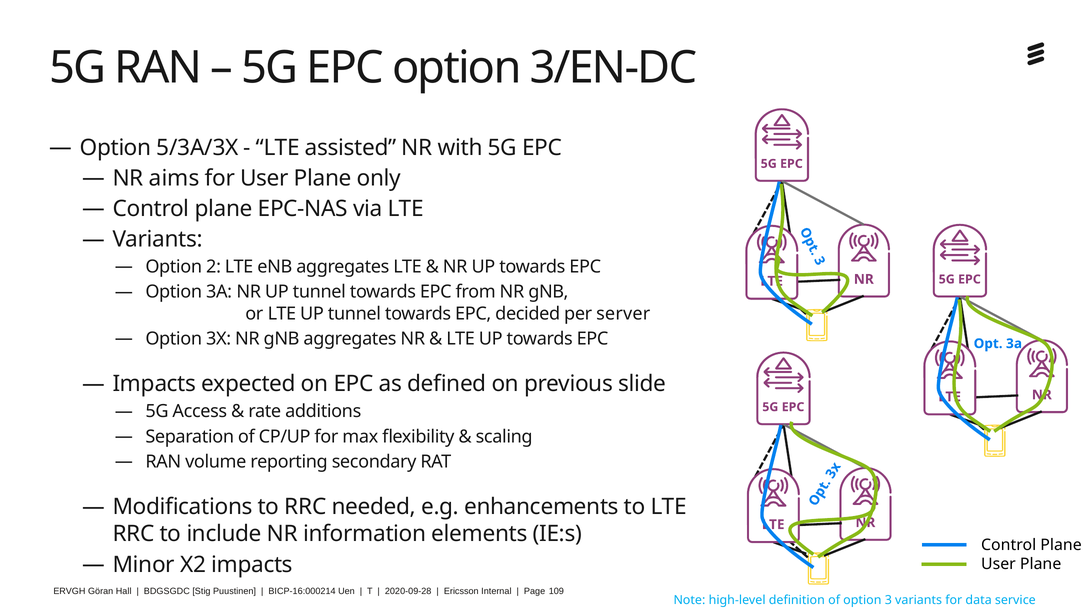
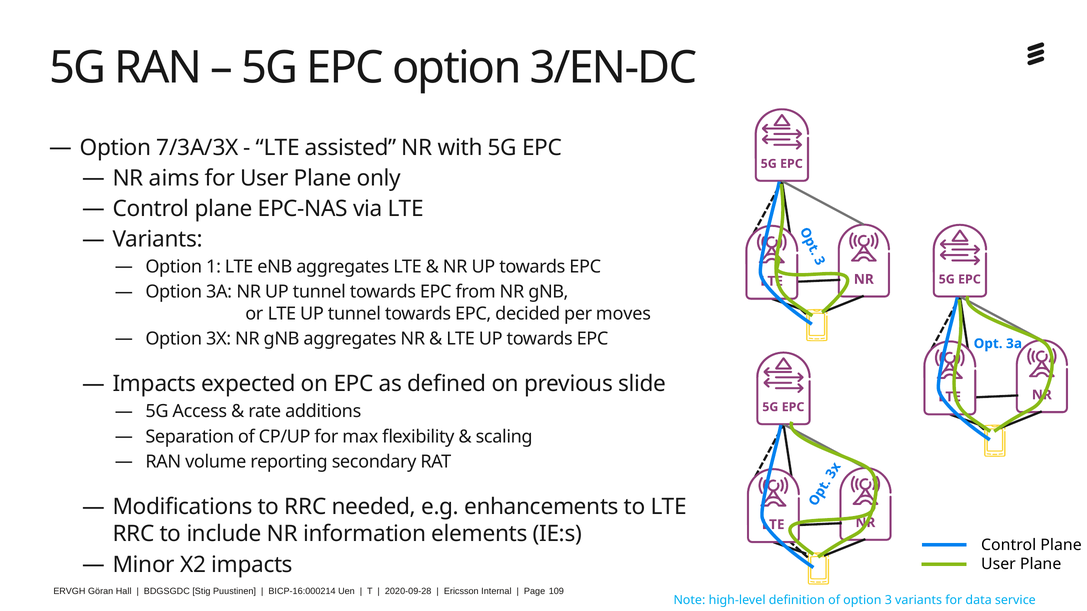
5/3A/3X: 5/3A/3X -> 7/3A/3X (197, 148)
2: 2 -> 1 (214, 267)
server: server -> moves (623, 314)
